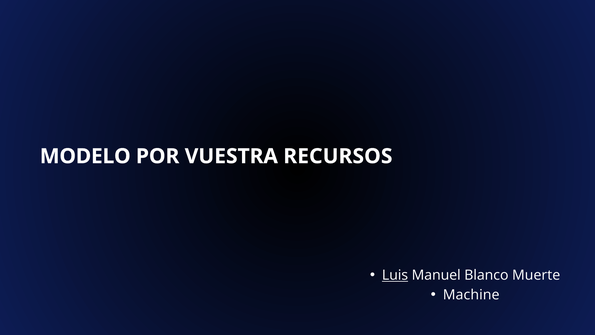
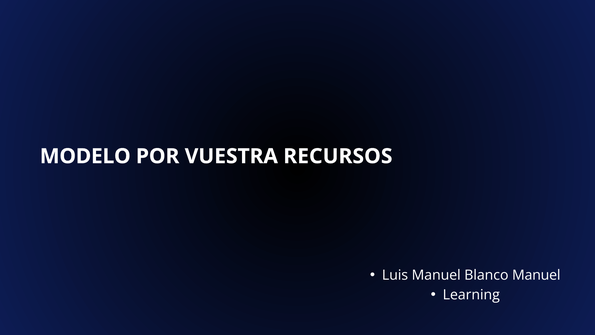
Luis underline: present -> none (395, 275)
Blanco Muerte: Muerte -> Manuel (536, 275)
Machine: Machine -> Learning (471, 295)
